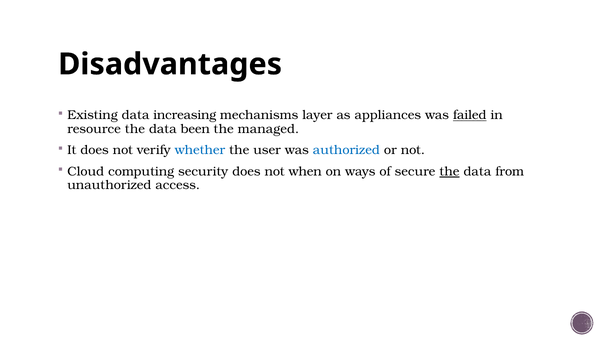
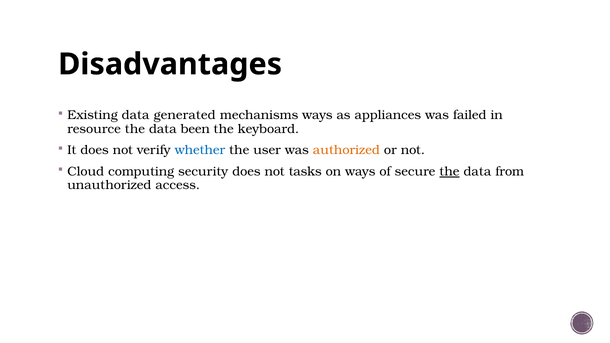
increasing: increasing -> generated (185, 115)
mechanisms layer: layer -> ways (317, 115)
failed underline: present -> none (470, 115)
managed: managed -> keyboard (268, 129)
authorized colour: blue -> orange (346, 150)
when: when -> tasks (305, 172)
